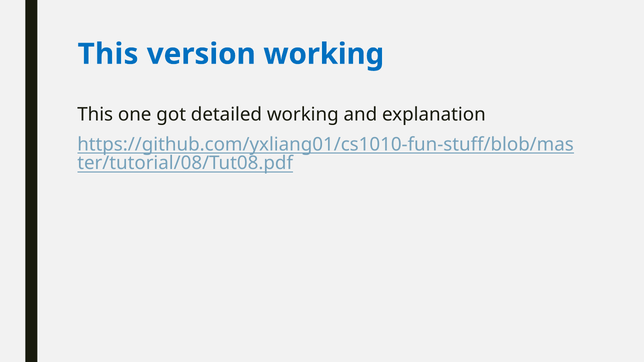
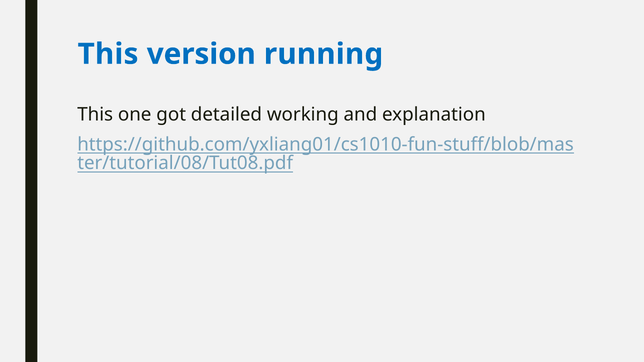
version working: working -> running (324, 54)
